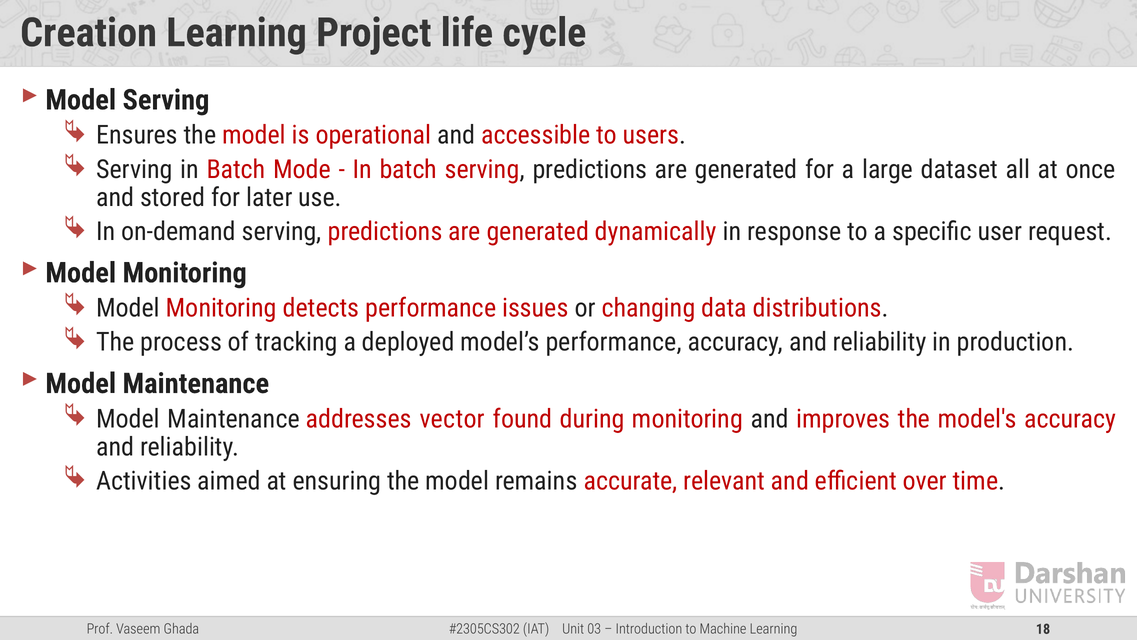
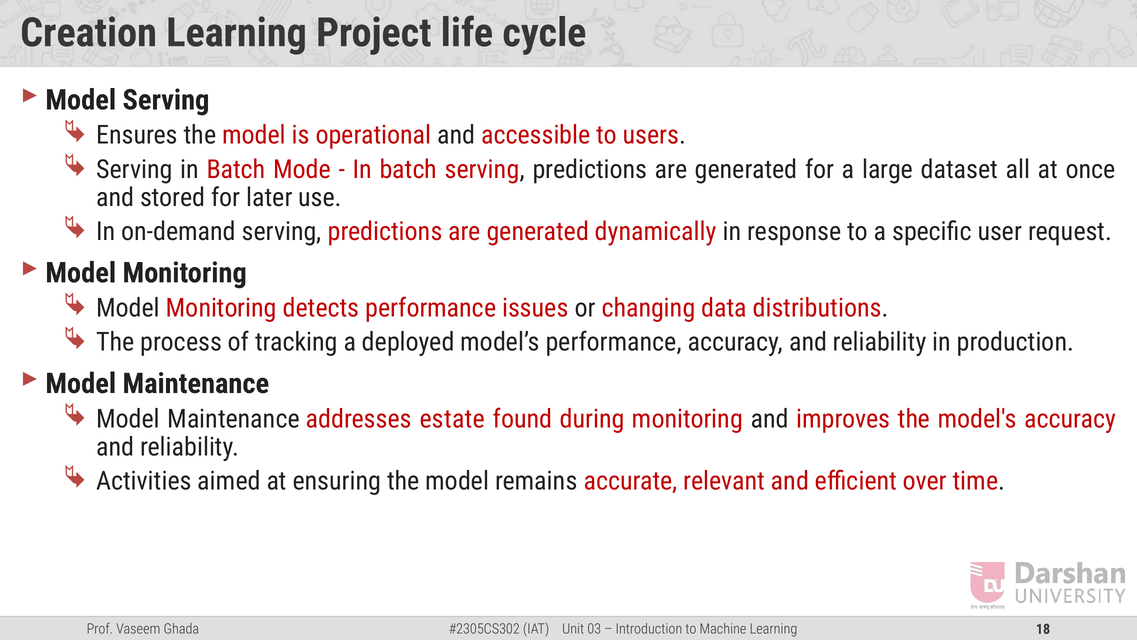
vector: vector -> estate (452, 419)
